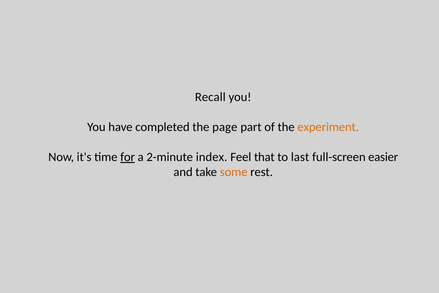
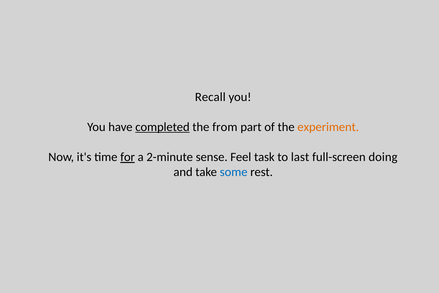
completed underline: none -> present (162, 127)
page: page -> from (225, 127)
index: index -> sense (212, 157)
that: that -> task (264, 157)
easier: easier -> doing (383, 157)
some colour: orange -> blue (234, 172)
